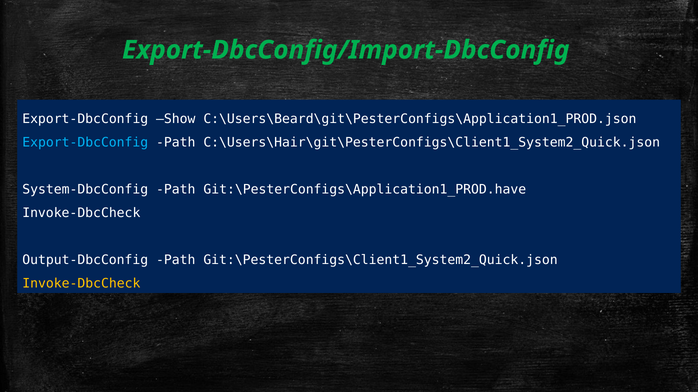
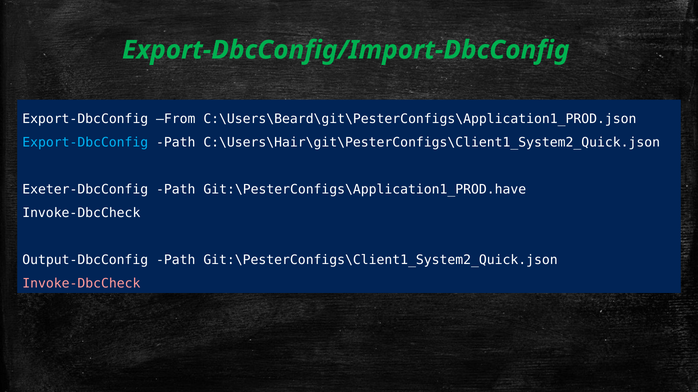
Show: Show -> From (176, 119)
System-DbcConfig: System-DbcConfig -> Exeter-DbcConfig (85, 190)
Invoke-DbcCheck colour: yellow -> pink (81, 284)
